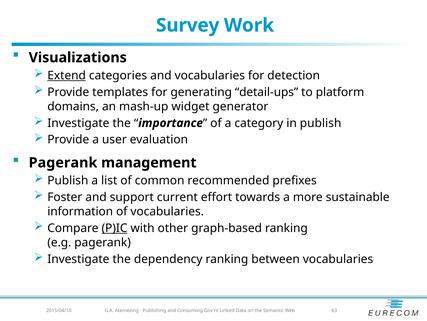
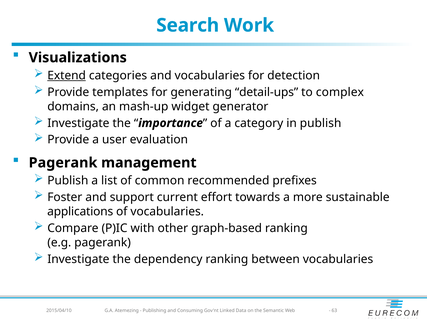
Survey: Survey -> Search (188, 25)
platform: platform -> complex (340, 92)
information: information -> applications (80, 211)
P)IC underline: present -> none (115, 228)
